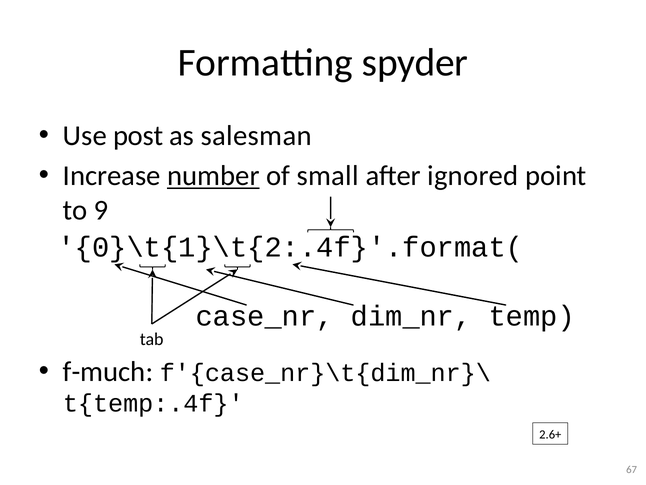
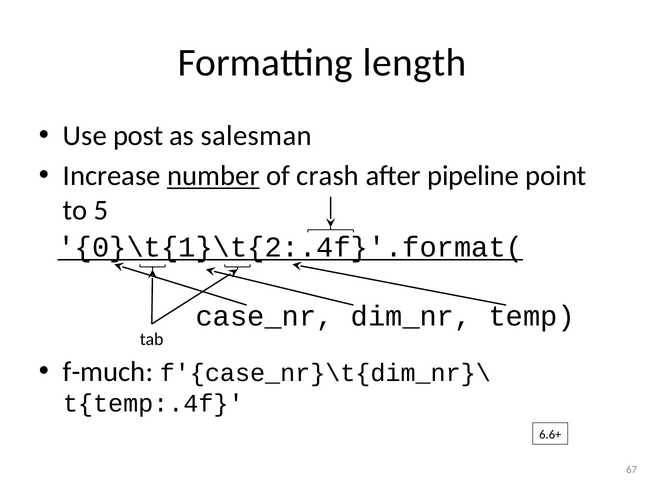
spyder: spyder -> length (415, 63)
small: small -> crash (328, 176)
ignored: ignored -> pipeline (473, 176)
9: 9 -> 5 (101, 210)
0}\t{1}\t{2:.4f}'.format( underline: none -> present (290, 247)
2.6+: 2.6+ -> 6.6+ (550, 434)
